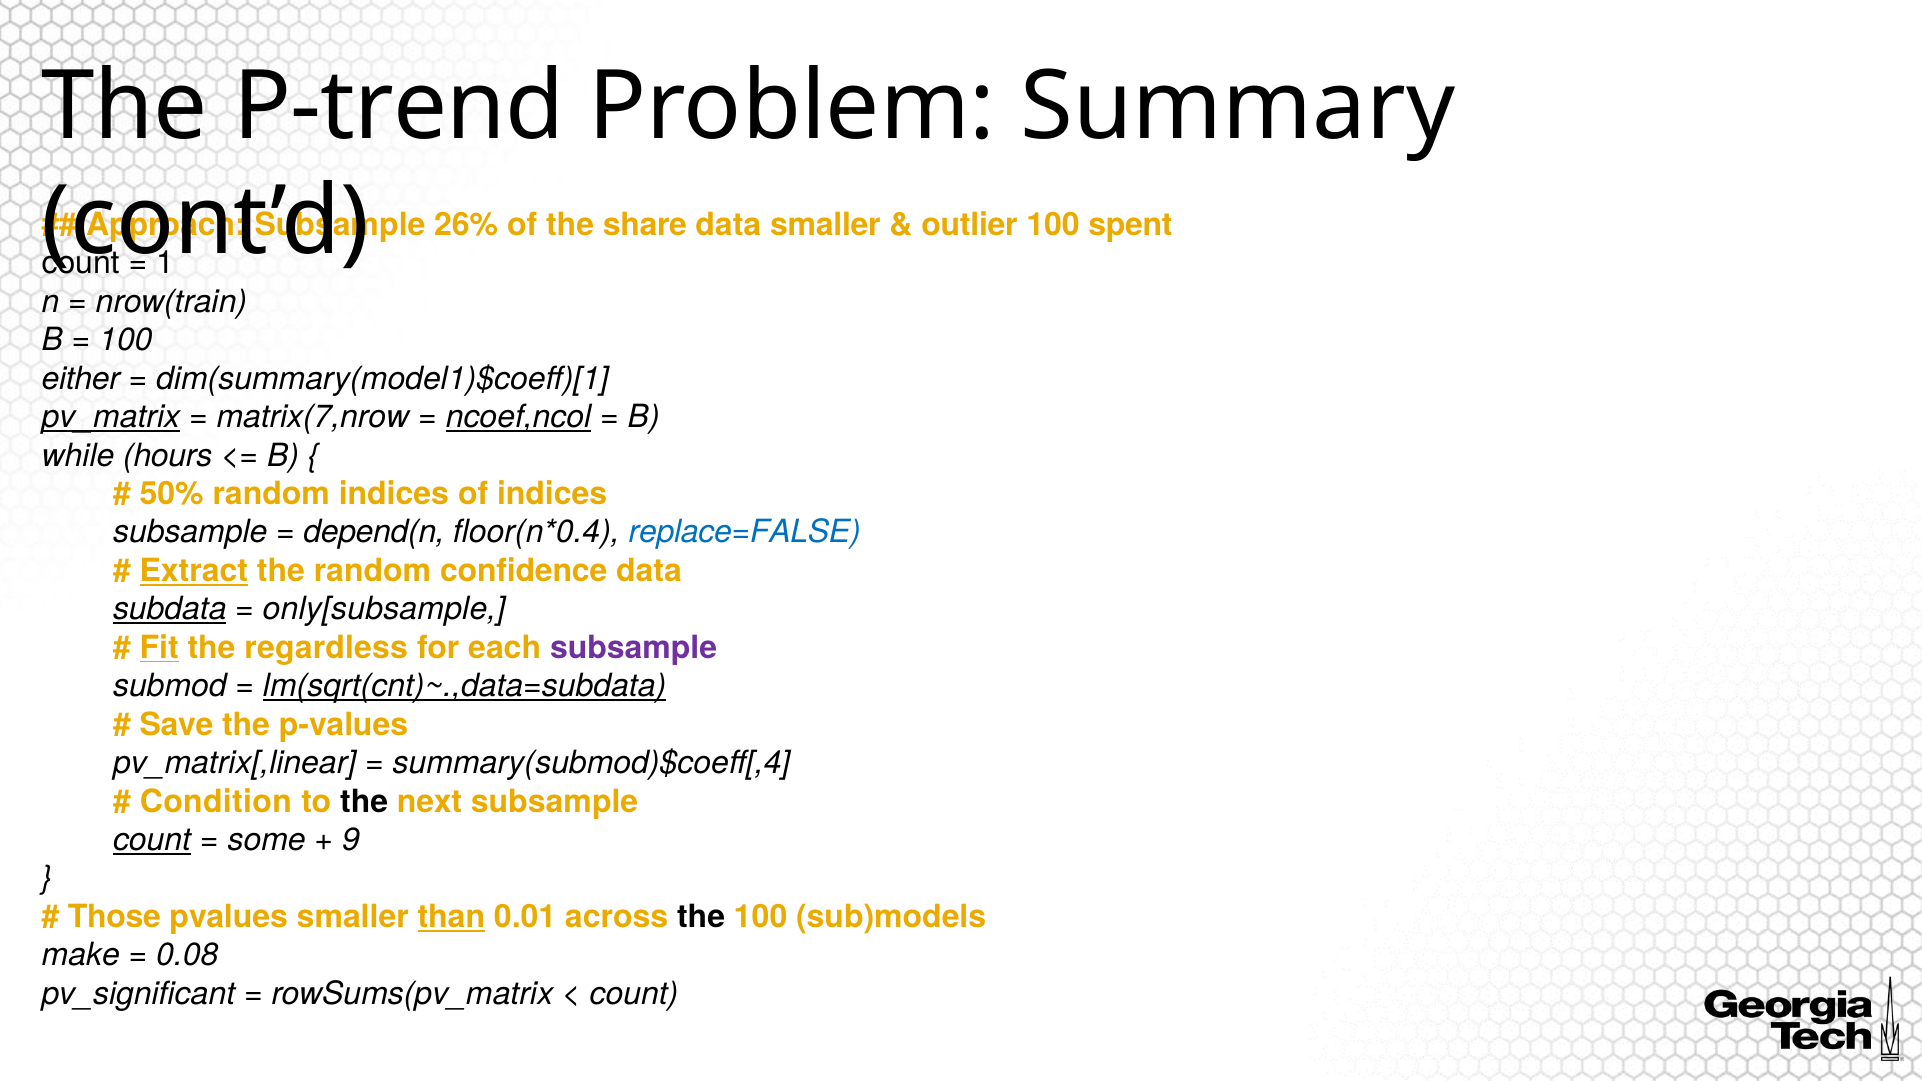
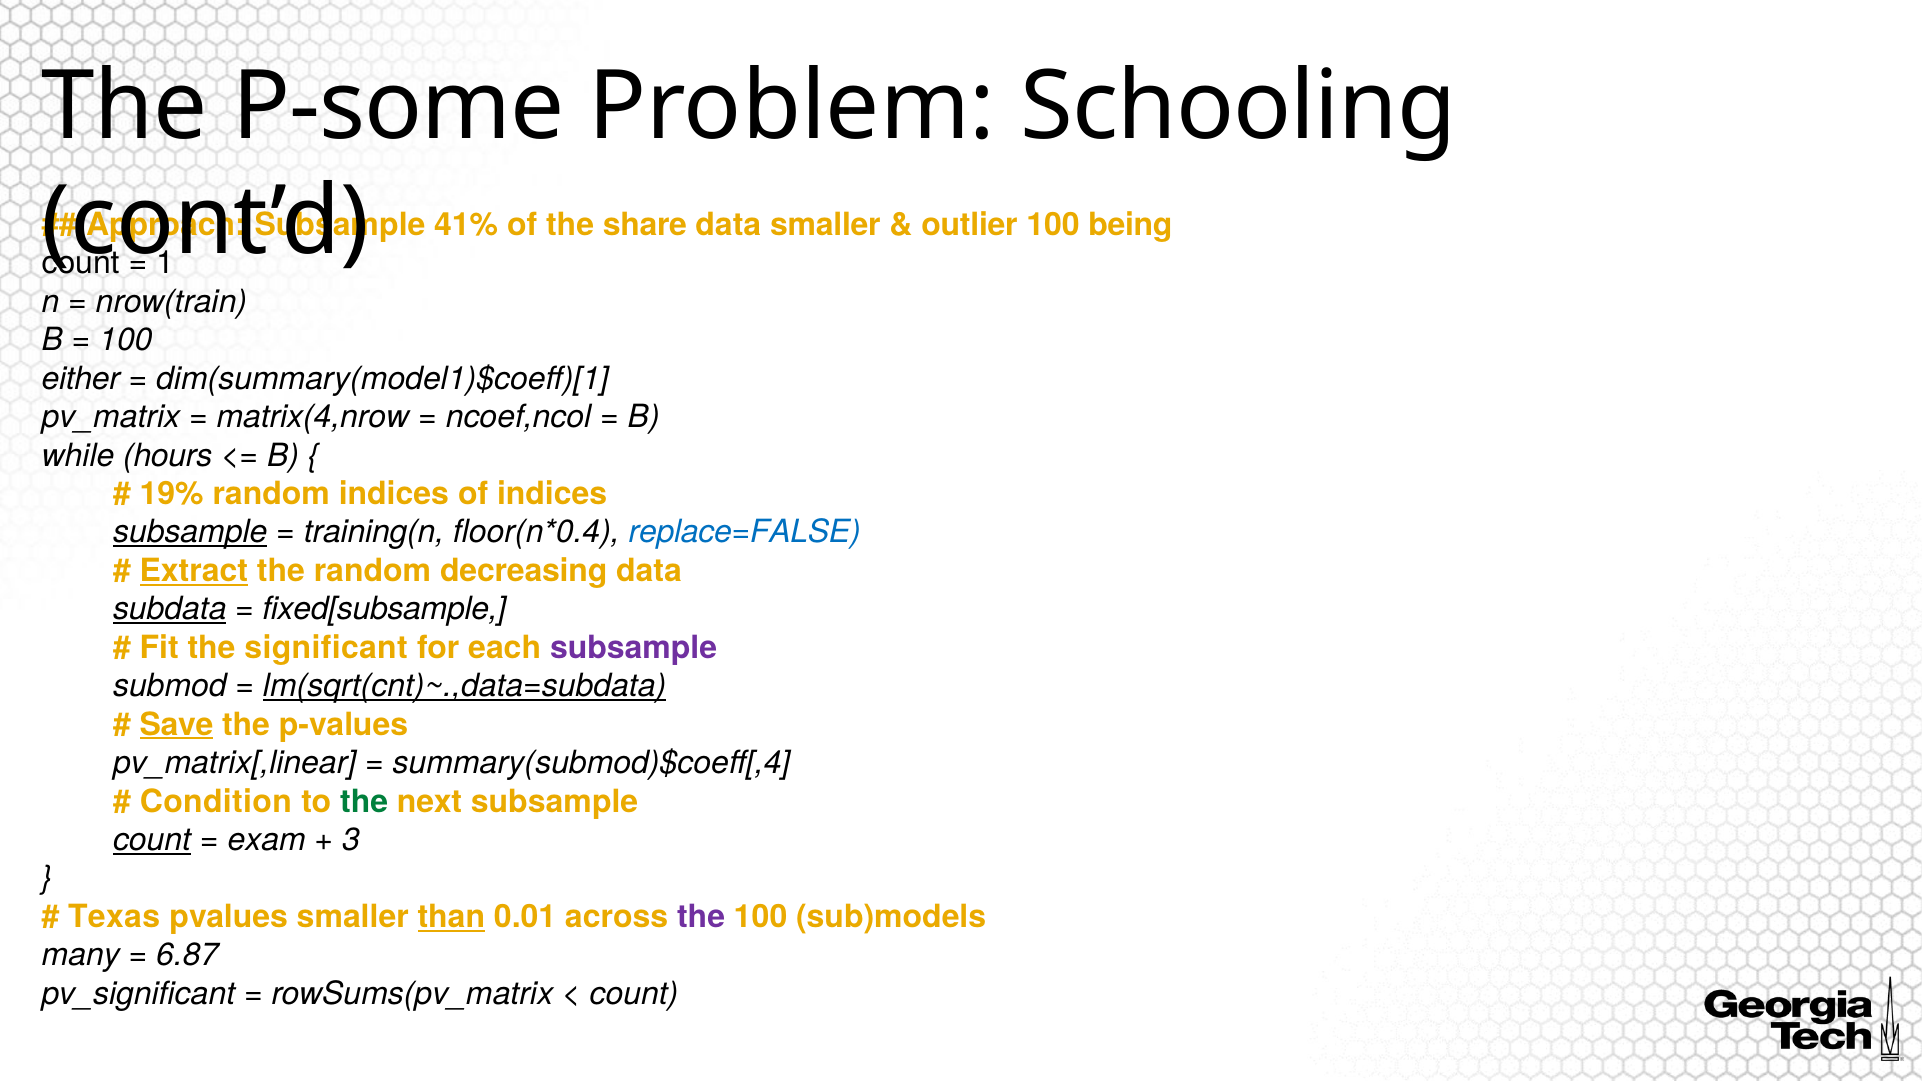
P-trend: P-trend -> P-some (399, 107)
Summary: Summary -> Schooling (1238, 107)
26%: 26% -> 41% (466, 225)
spent: spent -> being (1130, 225)
pv_matrix underline: present -> none (111, 417)
matrix(7,nrow: matrix(7,nrow -> matrix(4,nrow (313, 417)
ncoef,ncol underline: present -> none (519, 417)
50%: 50% -> 19% (172, 494)
subsample underline: none -> present (190, 533)
depend(n: depend(n -> training(n (374, 533)
confidence: confidence -> decreasing (524, 571)
only[subsample: only[subsample -> fixed[subsample (384, 609)
Fit underline: present -> none (159, 648)
regardless: regardless -> significant (326, 648)
Save underline: none -> present (176, 725)
the colour: black -> green (364, 802)
some: some -> exam (267, 840)
9: 9 -> 3 (351, 840)
Those: Those -> Texas (114, 917)
the colour: black -> purple (701, 917)
make: make -> many (81, 955)
0.08: 0.08 -> 6.87 (187, 955)
